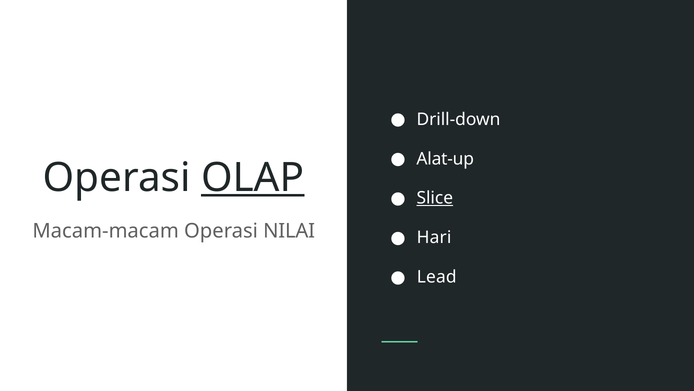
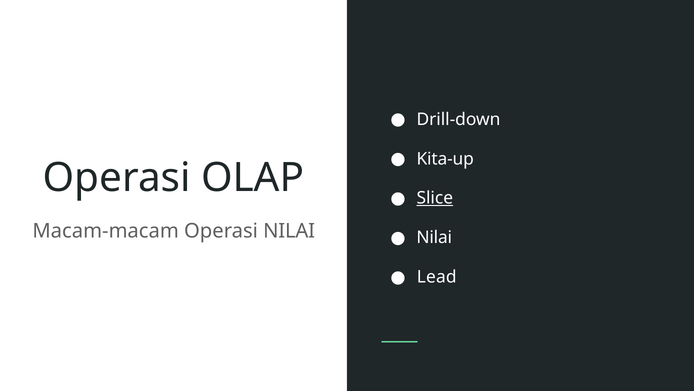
Alat-up: Alat-up -> Kita-up (445, 159)
OLAP underline: present -> none (253, 178)
Hari: Hari -> Nilai (434, 237)
